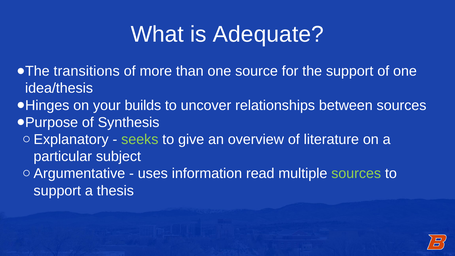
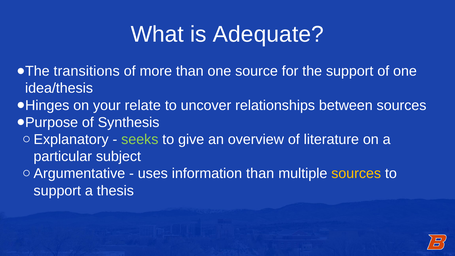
builds: builds -> relate (143, 105)
information read: read -> than (260, 174)
sources colour: light green -> yellow (356, 174)
